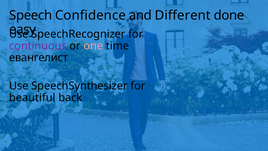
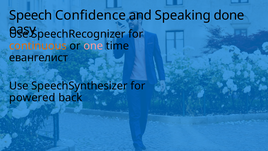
Different: Different -> Speaking (183, 15)
continuous colour: purple -> orange (38, 46)
beautiful: beautiful -> powered (32, 97)
